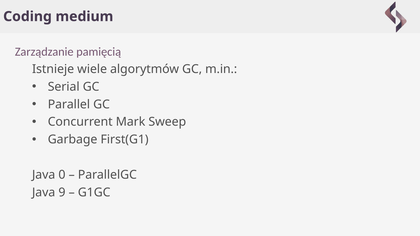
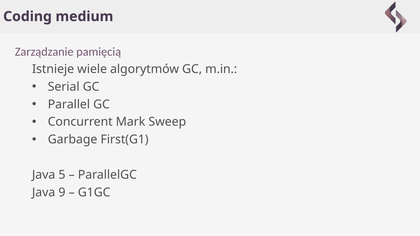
0: 0 -> 5 (62, 175)
